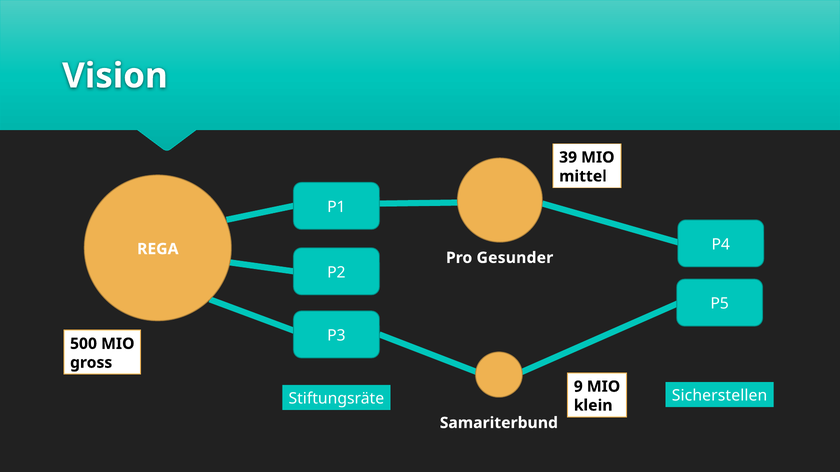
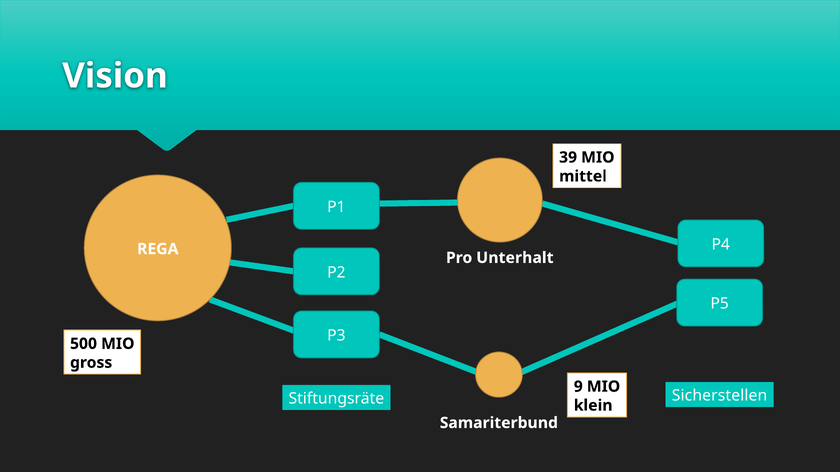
Gesunder: Gesunder -> Unterhalt (515, 258)
